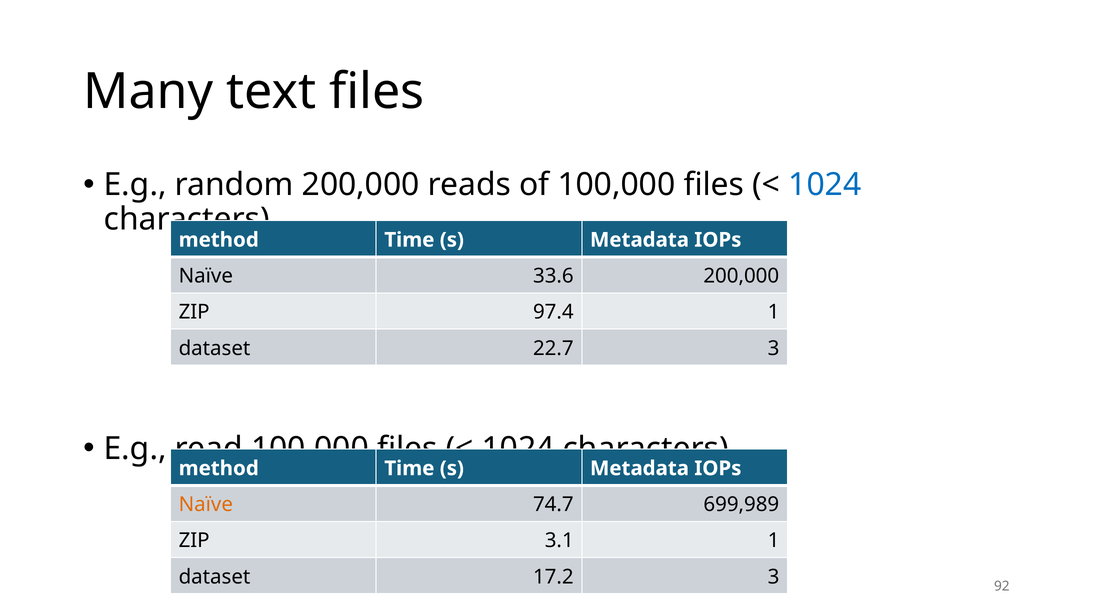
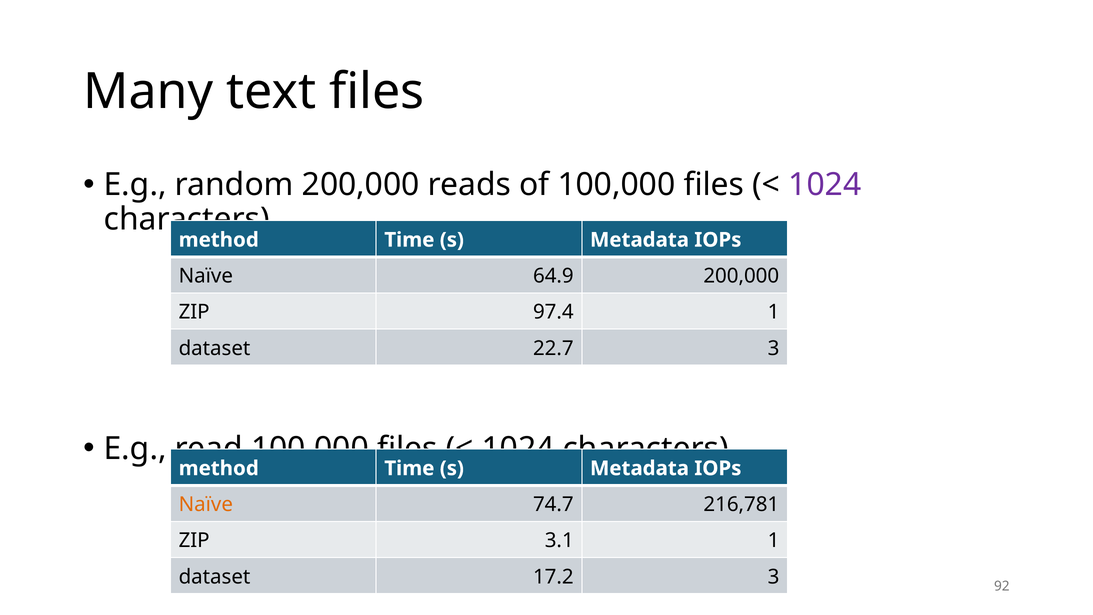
1024 colour: blue -> purple (825, 185)
33.6: 33.6 -> 64.9 (553, 276)
699,989: 699,989 -> 216,781 (741, 504)
